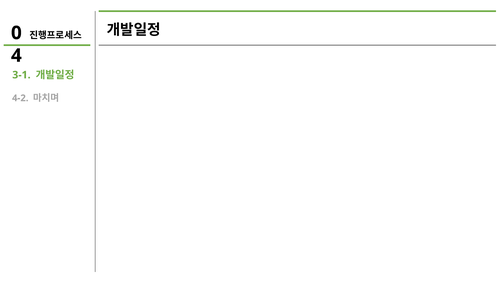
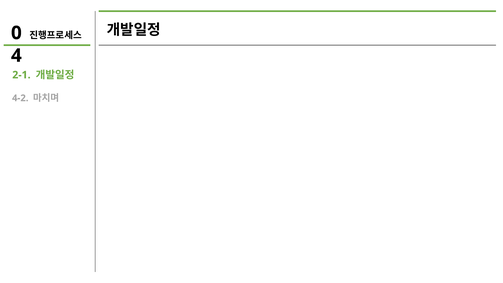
3-1: 3-1 -> 2-1 (21, 75)
